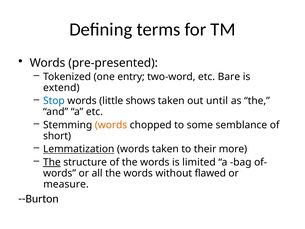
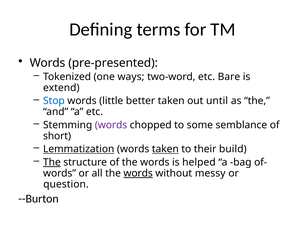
entry: entry -> ways (131, 77)
shows: shows -> better (140, 101)
words colour: orange -> purple (111, 125)
taken underline: none -> present (165, 149)
more: more -> build (233, 149)
limited: limited -> helped (199, 162)
words underline: none -> present (138, 173)
flawed: flawed -> messy (210, 173)
measure: measure -> question (66, 184)
